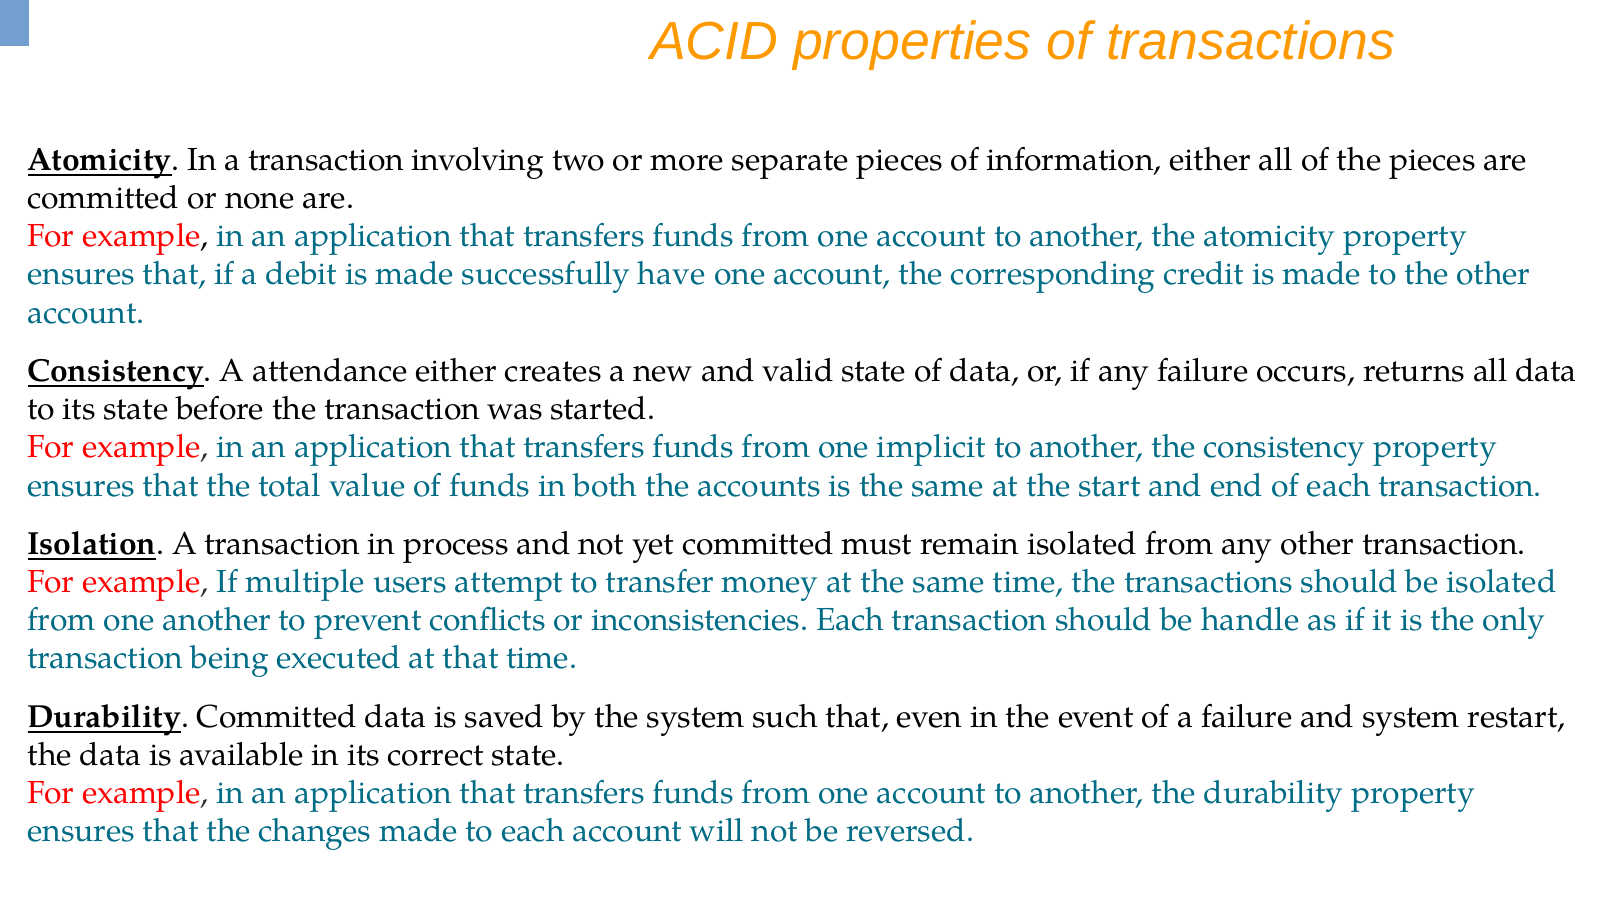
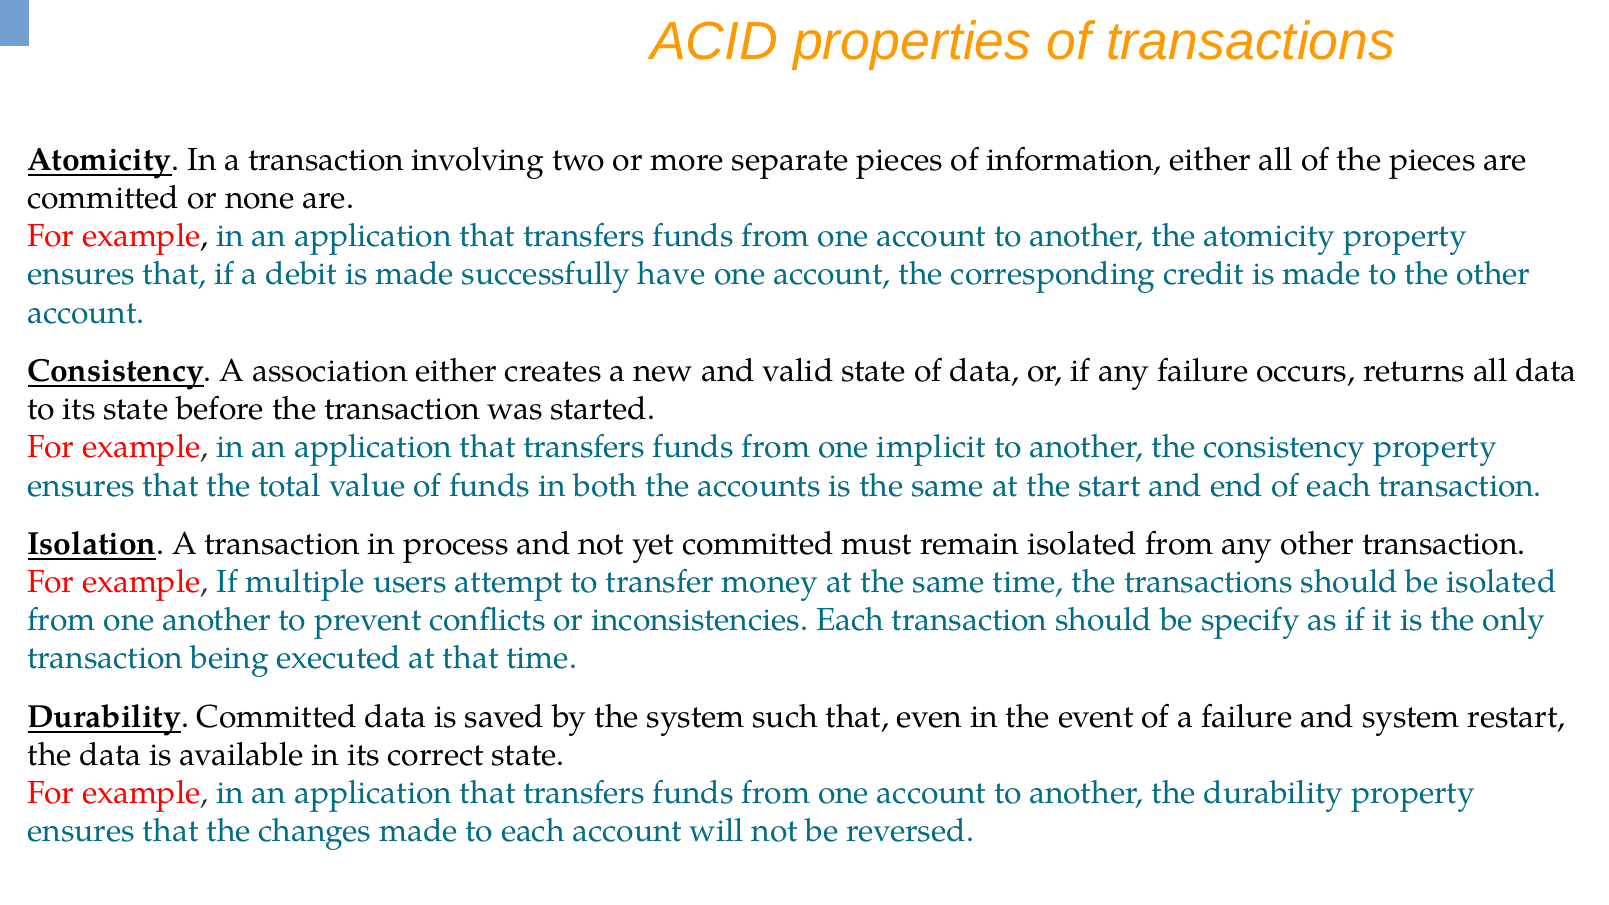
attendance: attendance -> association (330, 371)
handle: handle -> specify (1251, 620)
